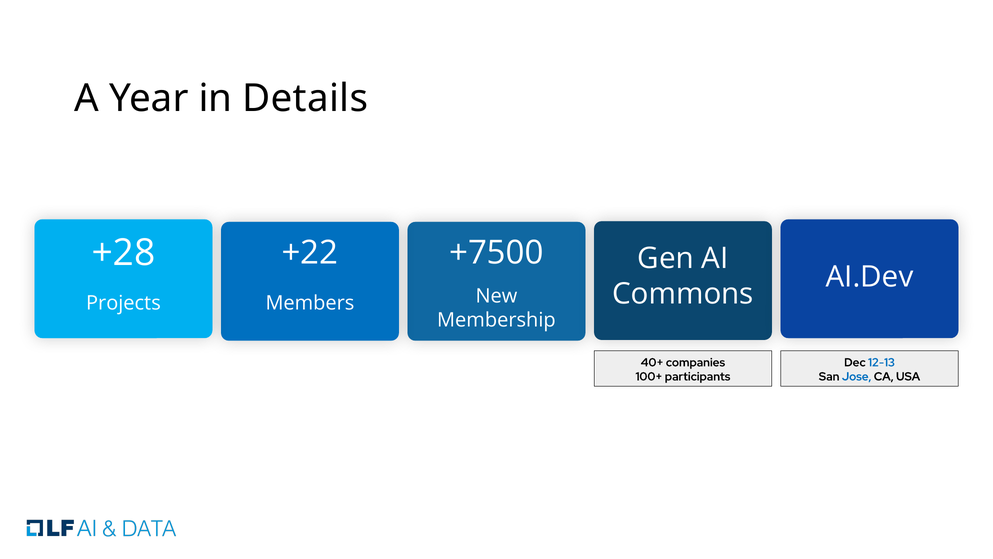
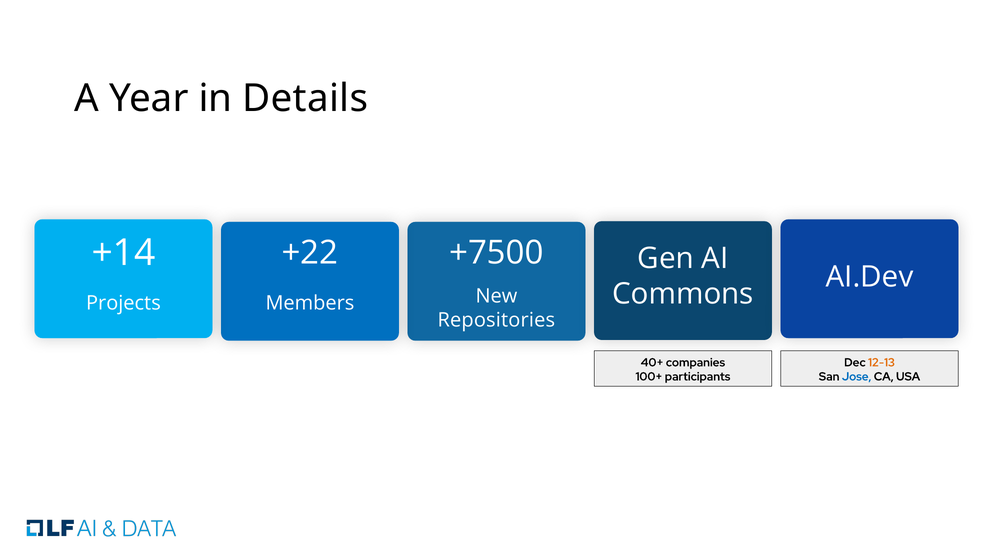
+28: +28 -> +14 (123, 253)
Membership: Membership -> Repositories (496, 320)
12-13 colour: blue -> orange (882, 362)
